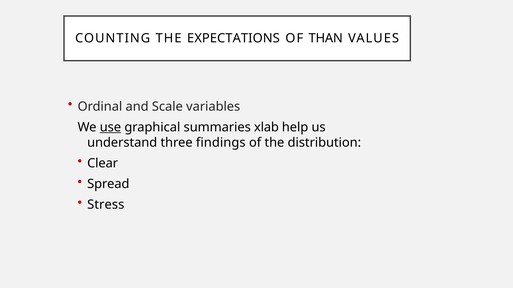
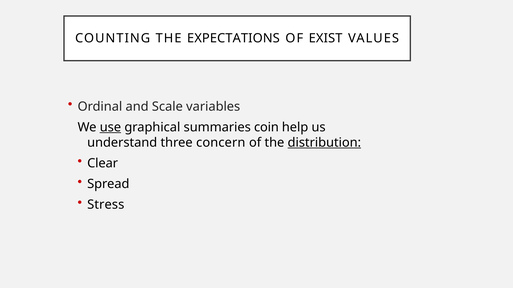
THAN: THAN -> EXIST (326, 38)
xlab: xlab -> coin (266, 127)
findings: findings -> concern (221, 143)
distribution underline: none -> present (324, 143)
